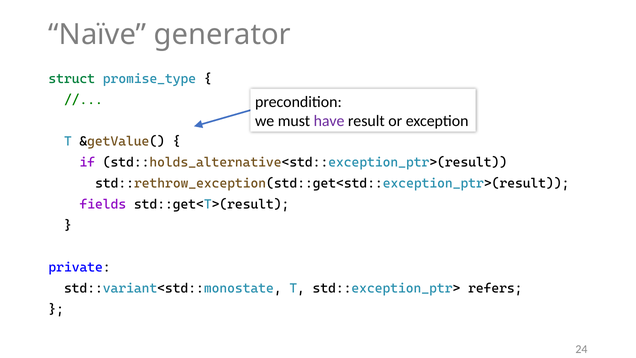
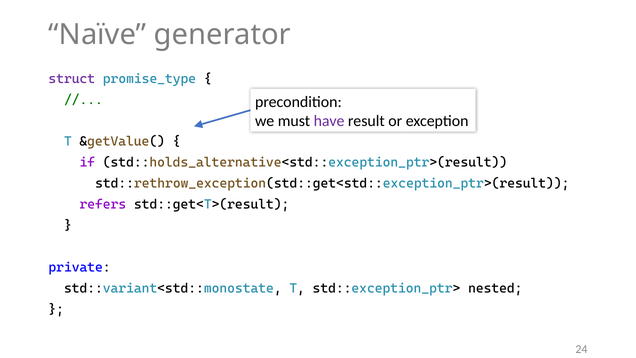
struct colour: green -> purple (72, 79)
fields: fields -> refers (103, 204)
refers: refers -> nested (495, 288)
